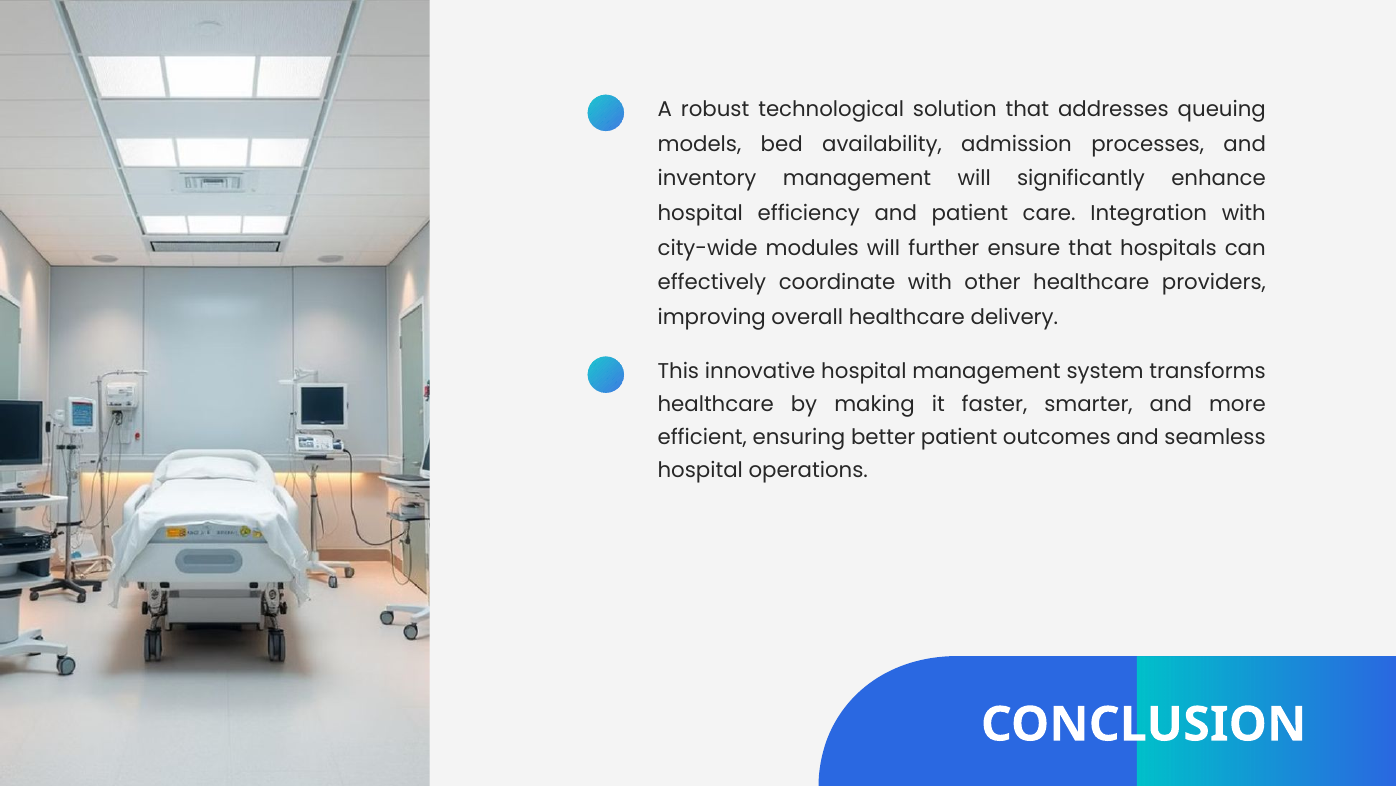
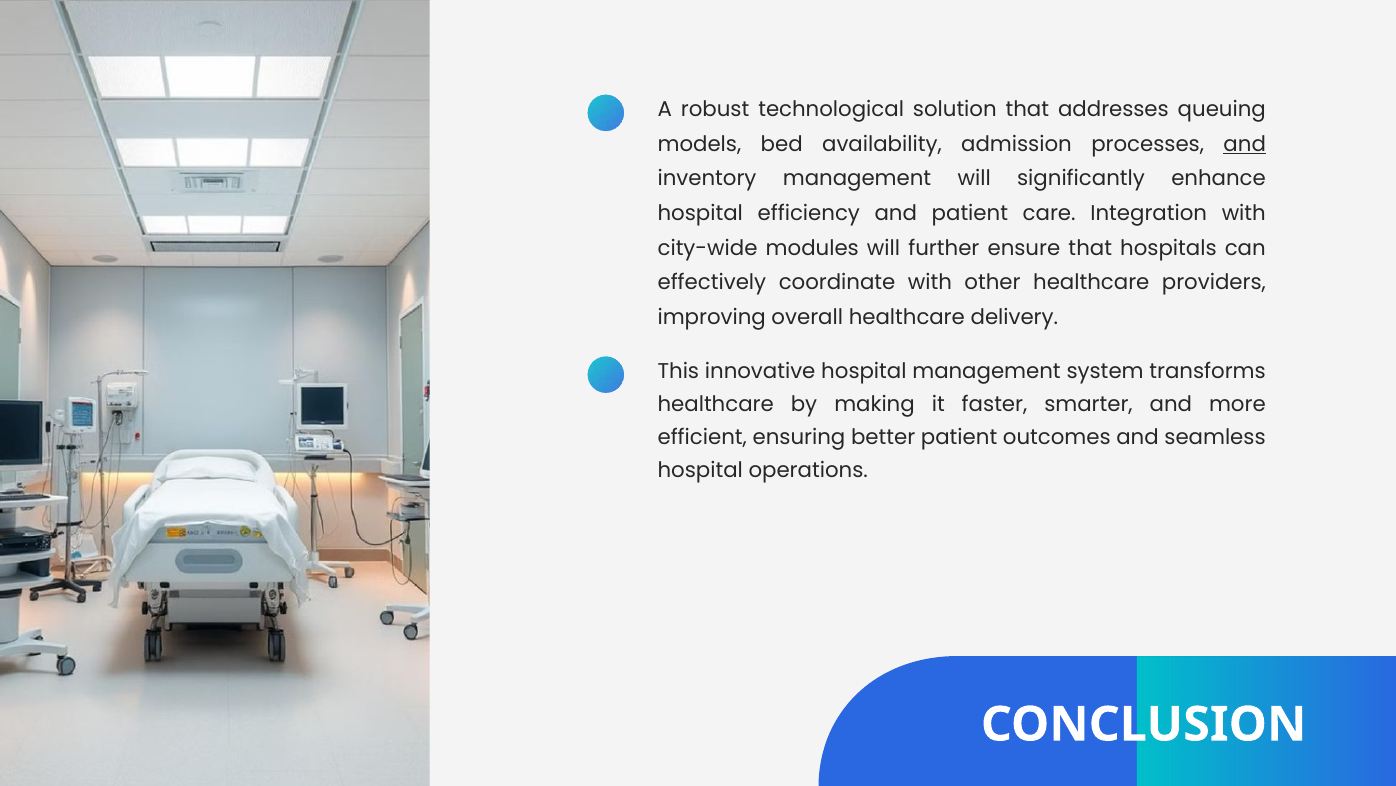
and underline: none -> present (1245, 144)
